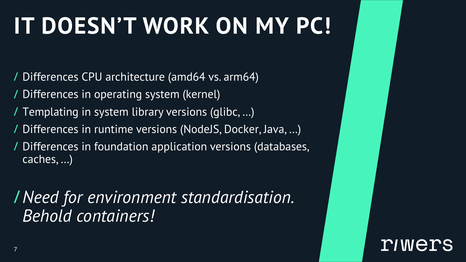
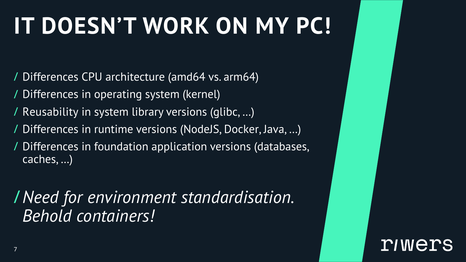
Templating: Templating -> Reusability (50, 112)
